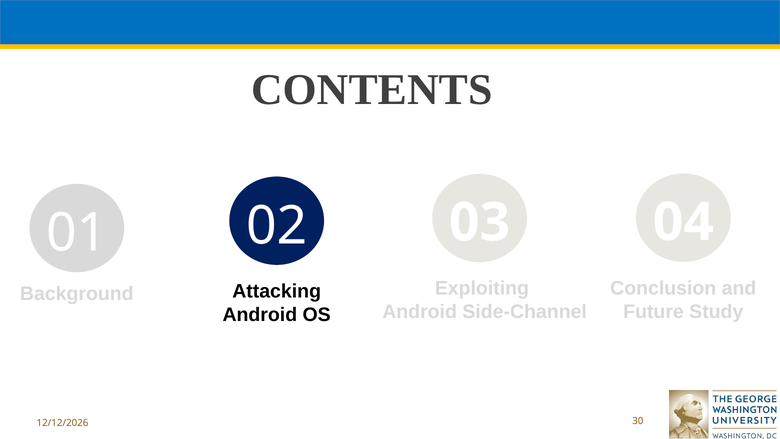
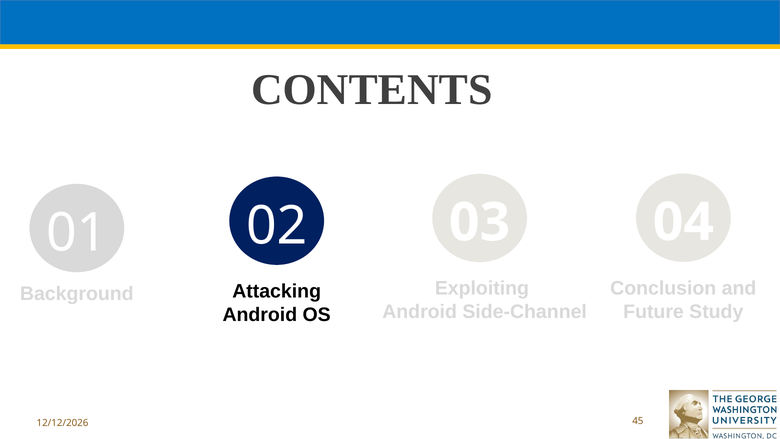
30: 30 -> 45 (638, 421)
